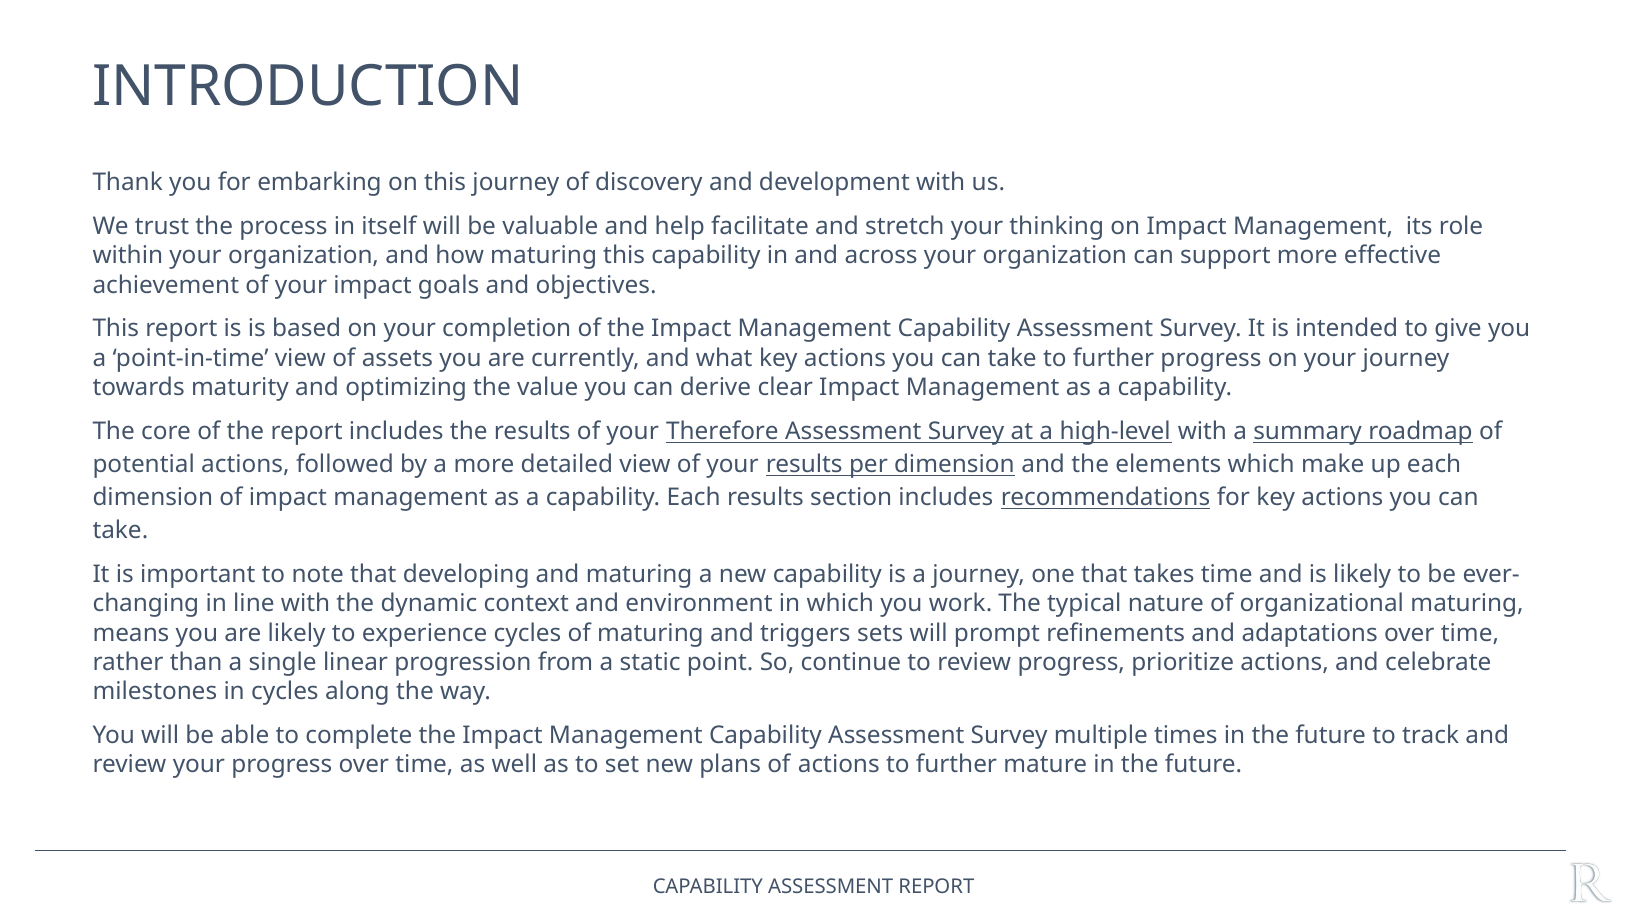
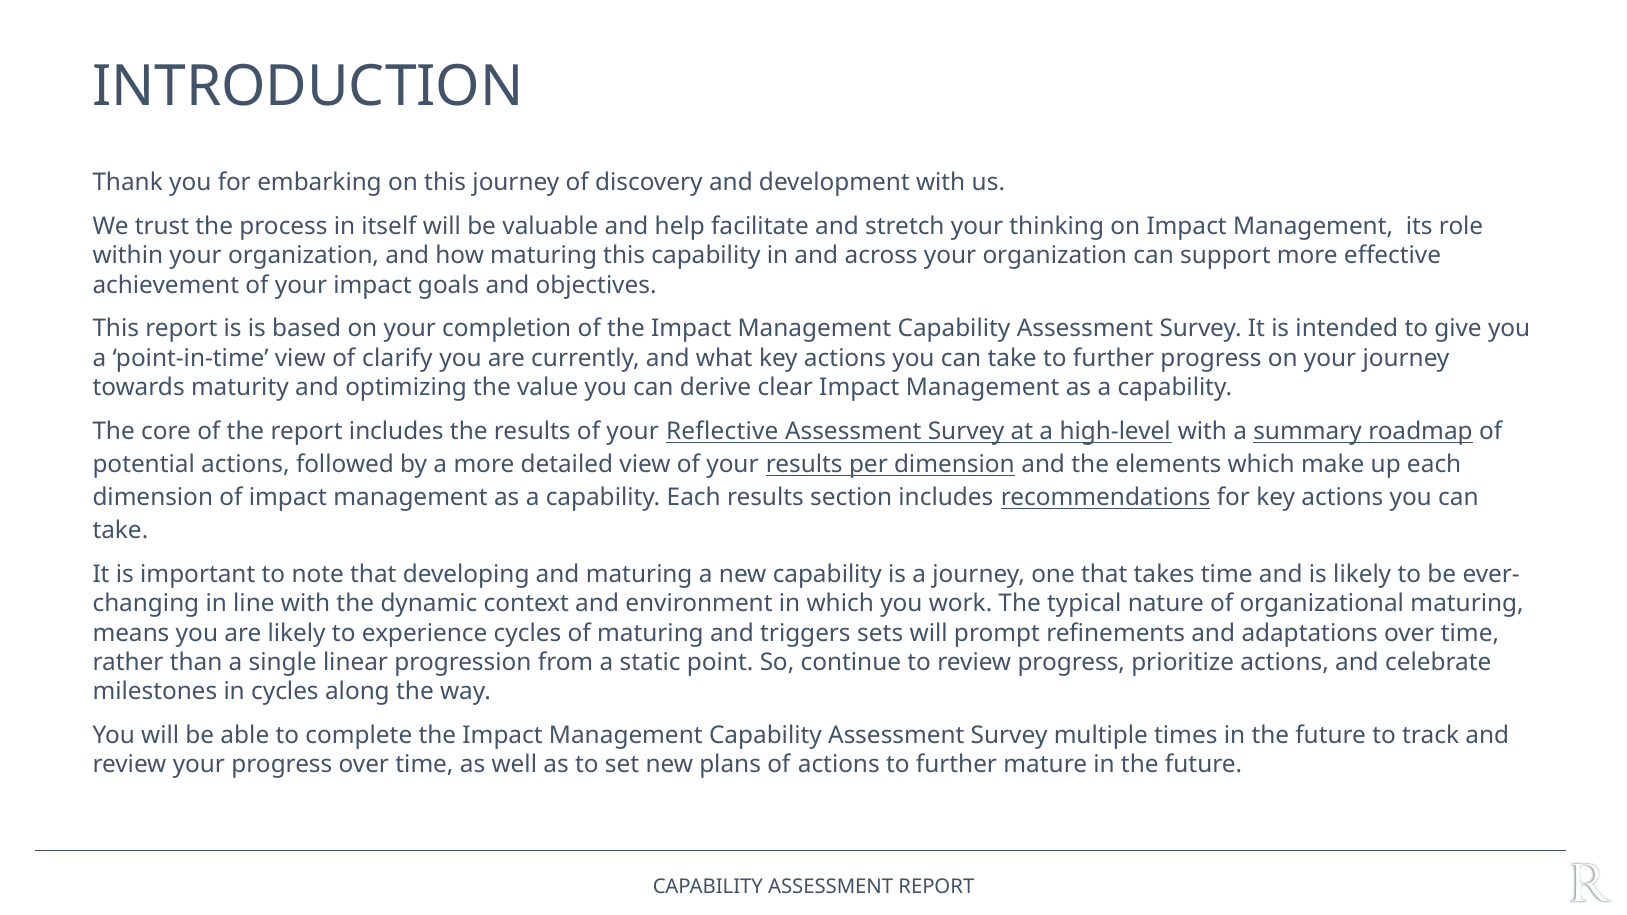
assets: assets -> clarify (397, 358)
Therefore: Therefore -> Reflective (722, 431)
